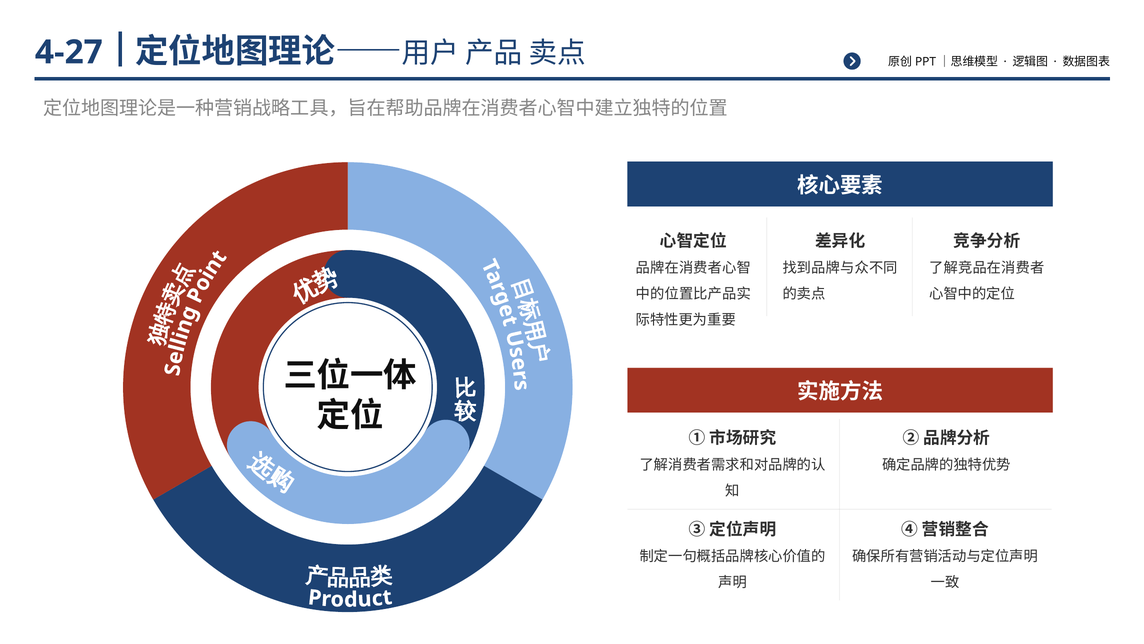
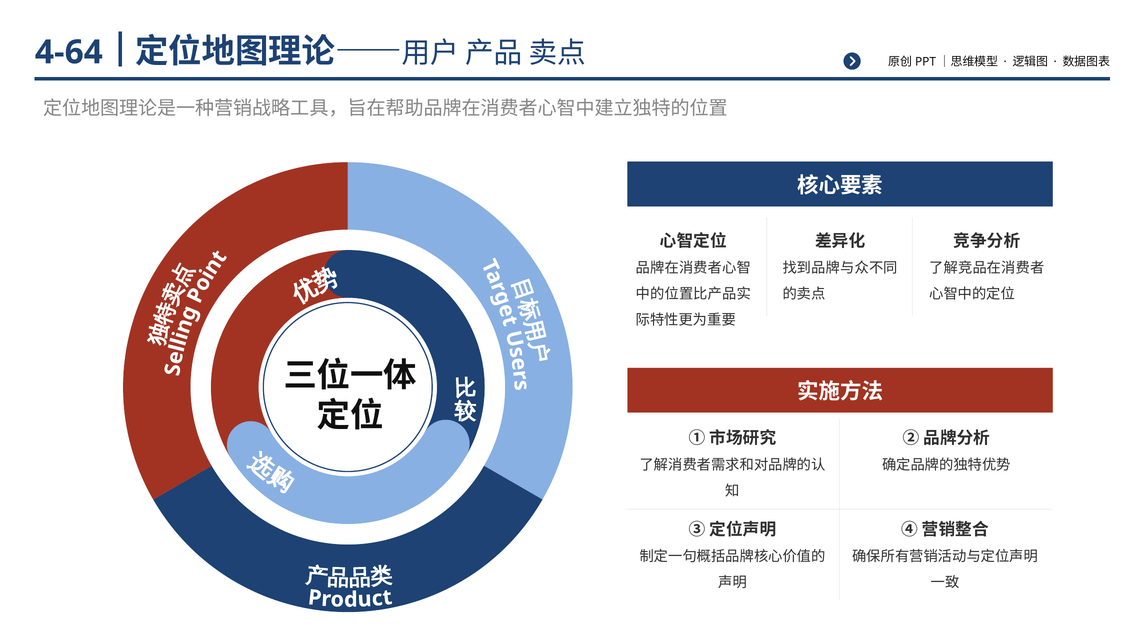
4-27: 4-27 -> 4-64 (69, 52)
